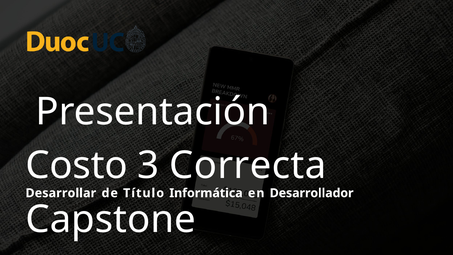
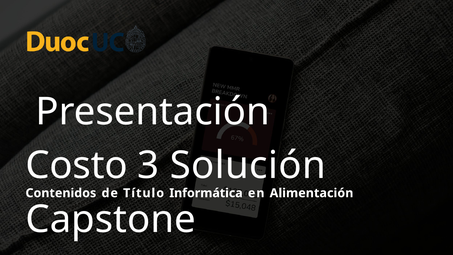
Correcta: Correcta -> Solución (248, 165)
Desarrollar: Desarrollar -> Contenidos (61, 193)
Desarrollador: Desarrollador -> Alimentación (312, 193)
